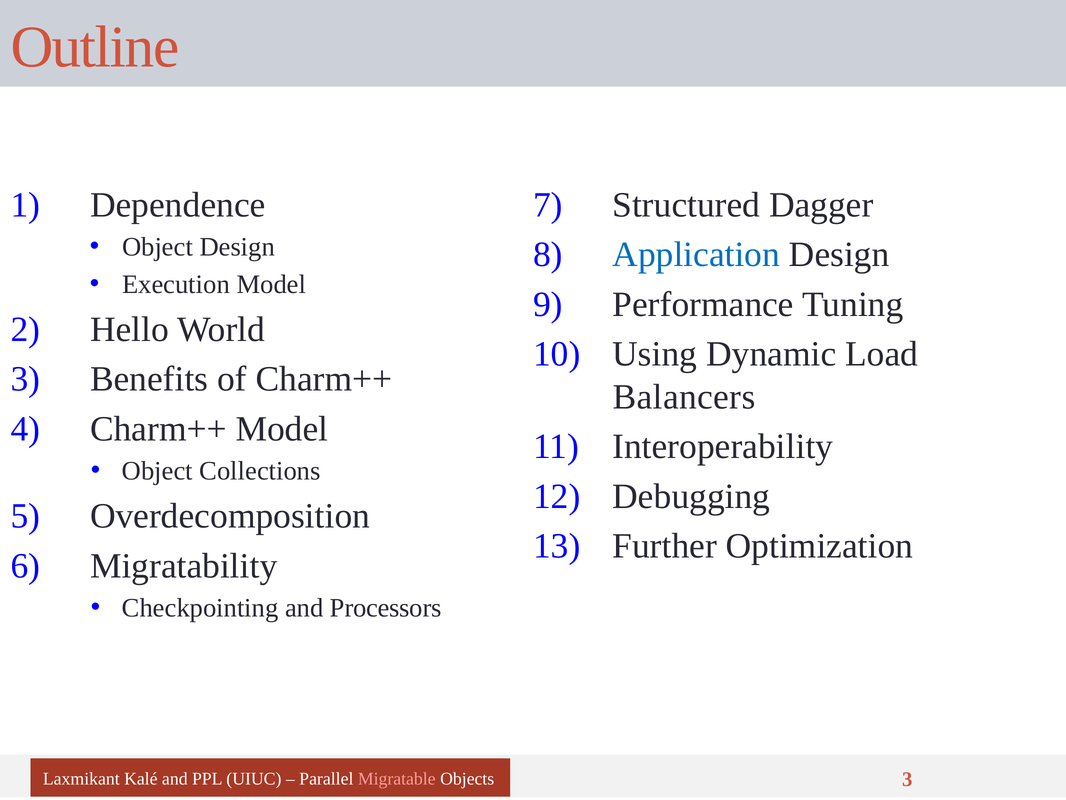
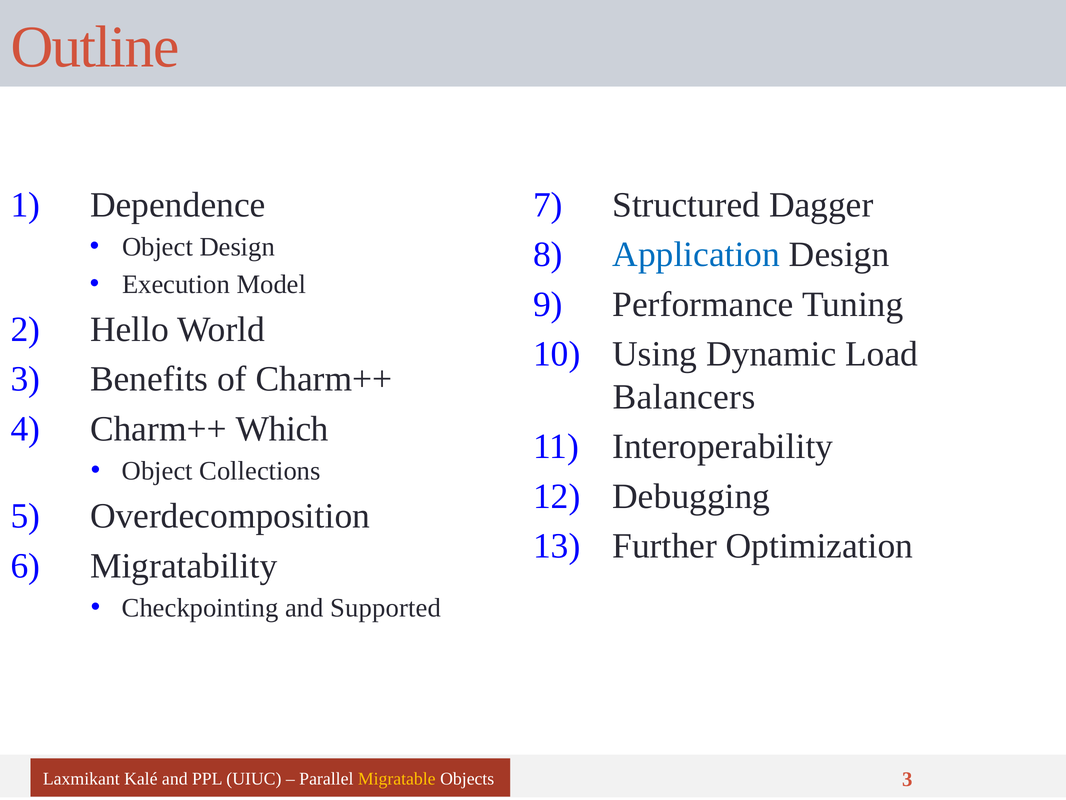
Charm++ Model: Model -> Which (282, 429)
Processors: Processors -> Supported (386, 607)
Migratable colour: pink -> yellow (397, 778)
